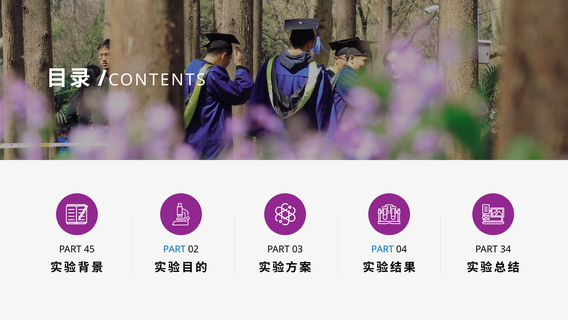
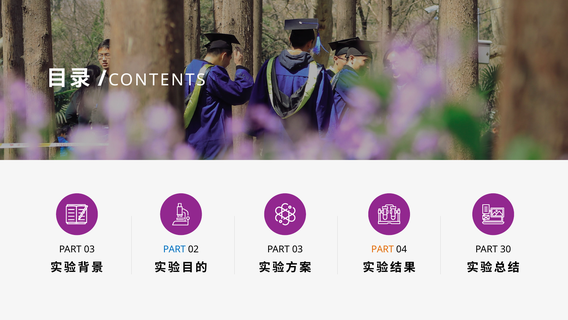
45: 45 -> 03 (89, 249)
PART colour: blue -> orange (383, 249)
34: 34 -> 30 (506, 249)
